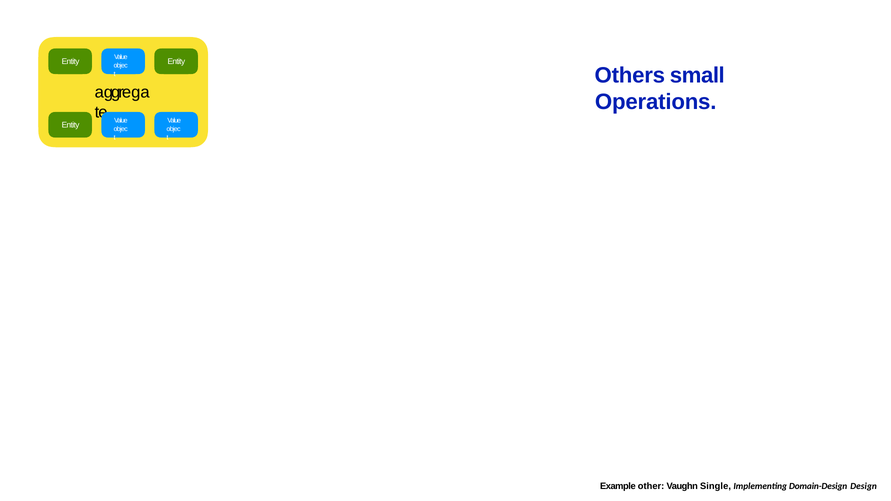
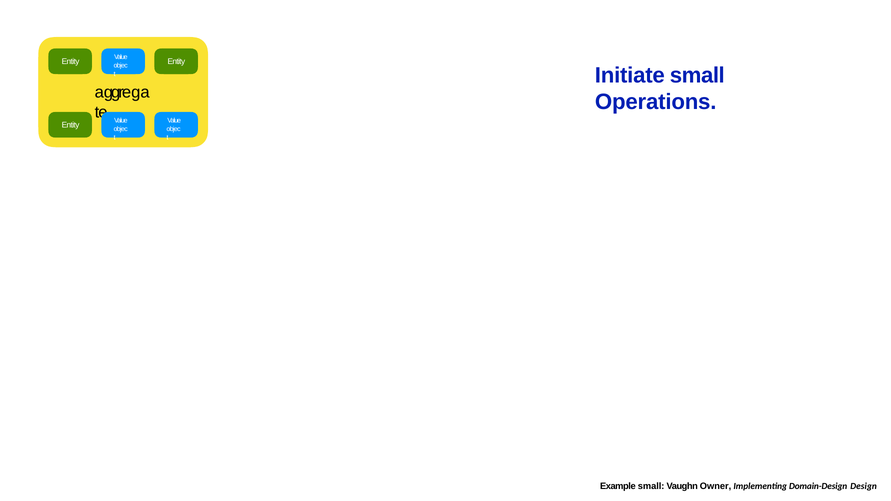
Others: Others -> Initiate (630, 75)
Example other: other -> small (651, 486)
Single: Single -> Owner (716, 486)
